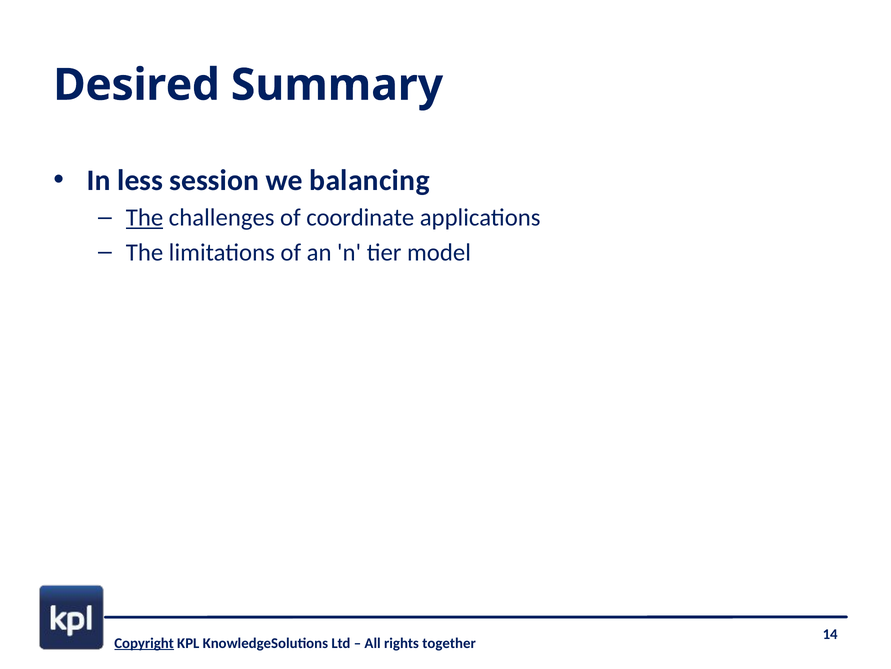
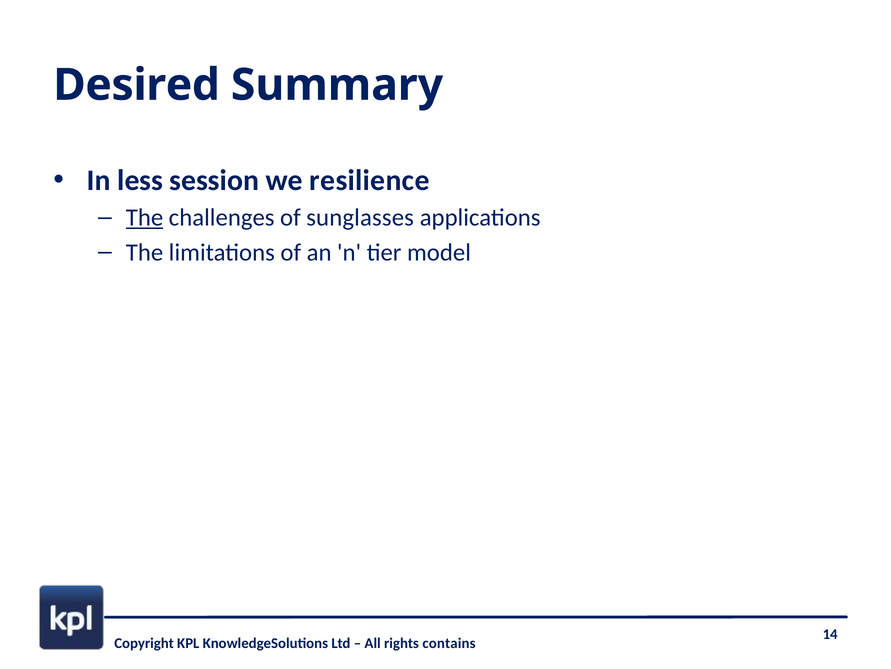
balancing: balancing -> resilience (369, 180)
coordinate: coordinate -> sunglasses (360, 218)
Copyright underline: present -> none (144, 642)
together: together -> contains (449, 642)
